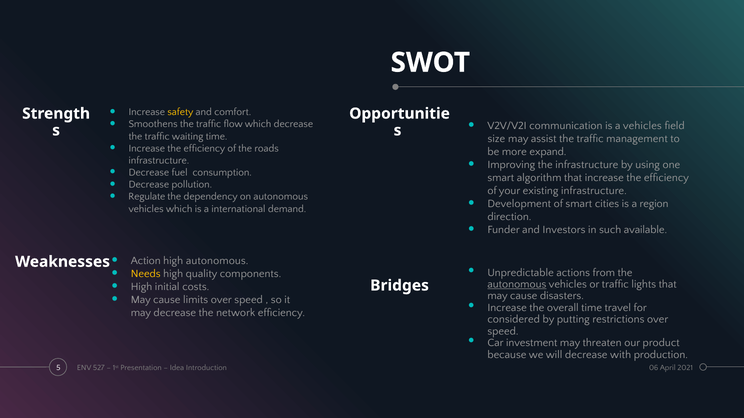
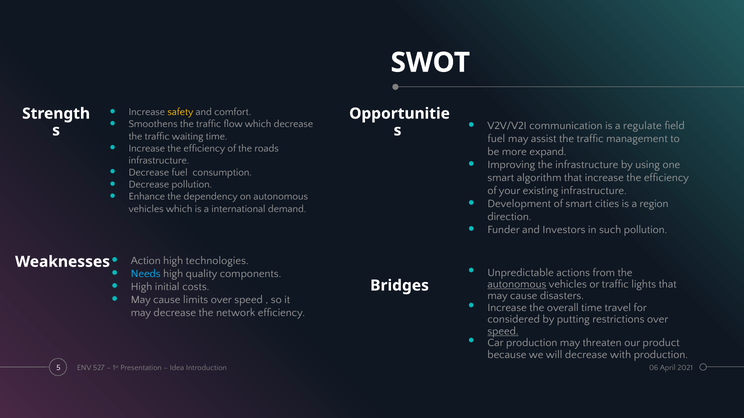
a vehicles: vehicles -> regulate (642, 126)
size: size -> fuel (496, 139)
Regulate: Regulate -> Enhance (147, 197)
such available: available -> pollution (645, 230)
high autonomous: autonomous -> technologies (217, 261)
Needs colour: yellow -> light blue (146, 274)
speed underline: none -> present (503, 331)
Car investment: investment -> production (532, 343)
